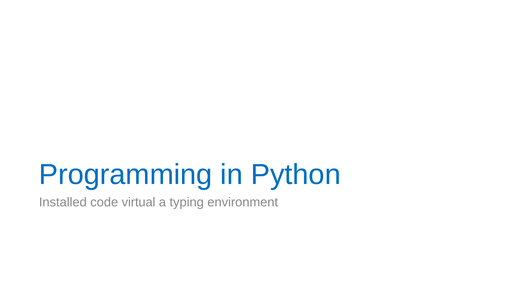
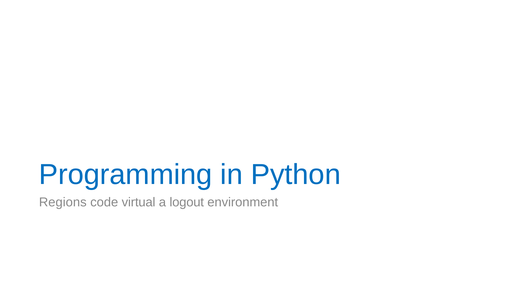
Installed: Installed -> Regions (63, 202)
typing: typing -> logout (187, 202)
